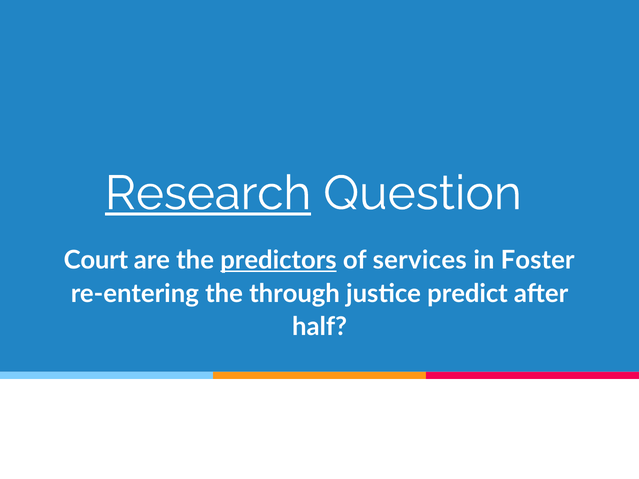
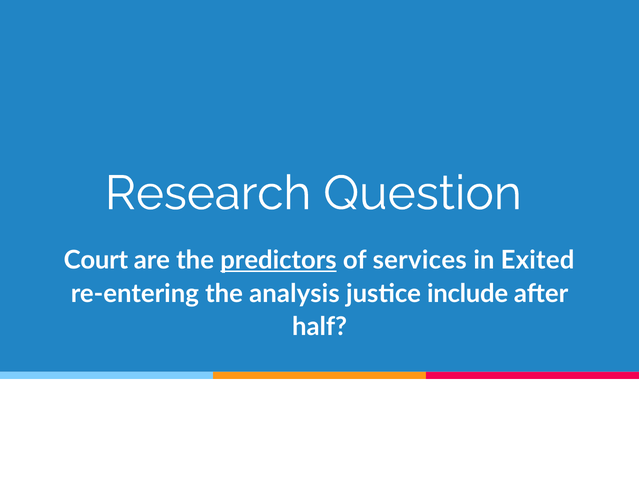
Research underline: present -> none (208, 193)
Foster: Foster -> Exited (538, 260)
through: through -> analysis (294, 294)
predict: predict -> include (468, 294)
